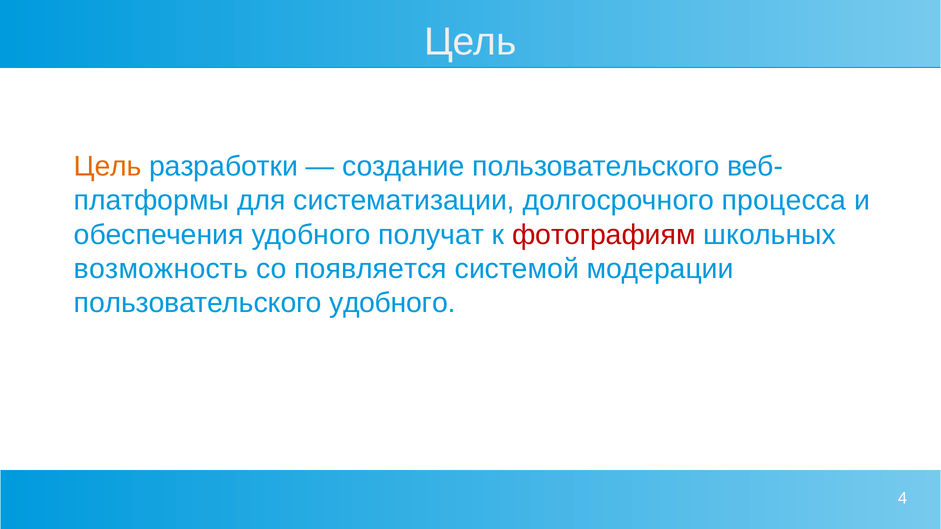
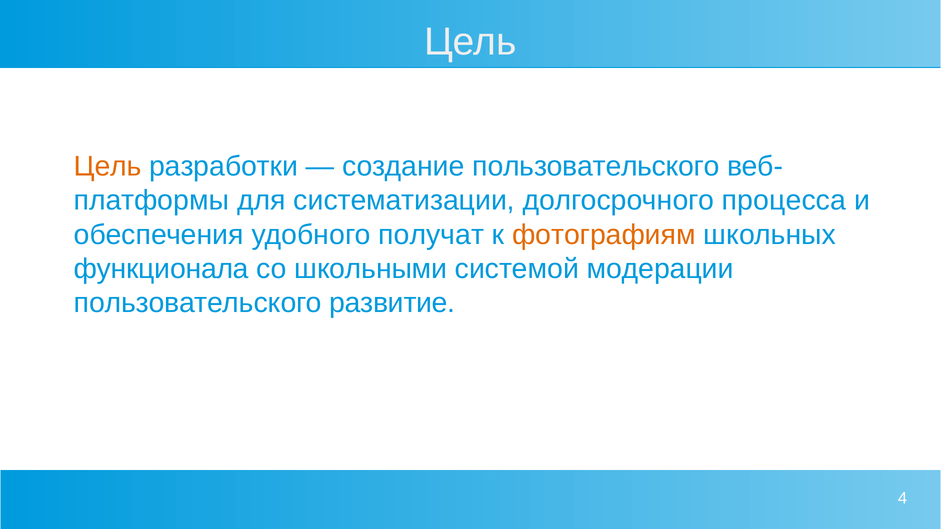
фотографиям colour: red -> orange (604, 235)
возможность: возможность -> функционала (161, 269)
появляется: появляется -> школьными (371, 269)
пользовательского удобного: удобного -> развитие (392, 303)
